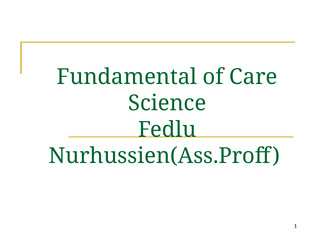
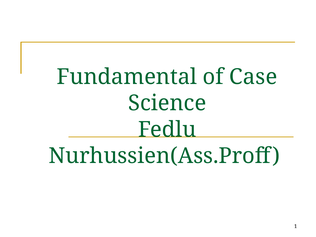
Care: Care -> Case (253, 77)
